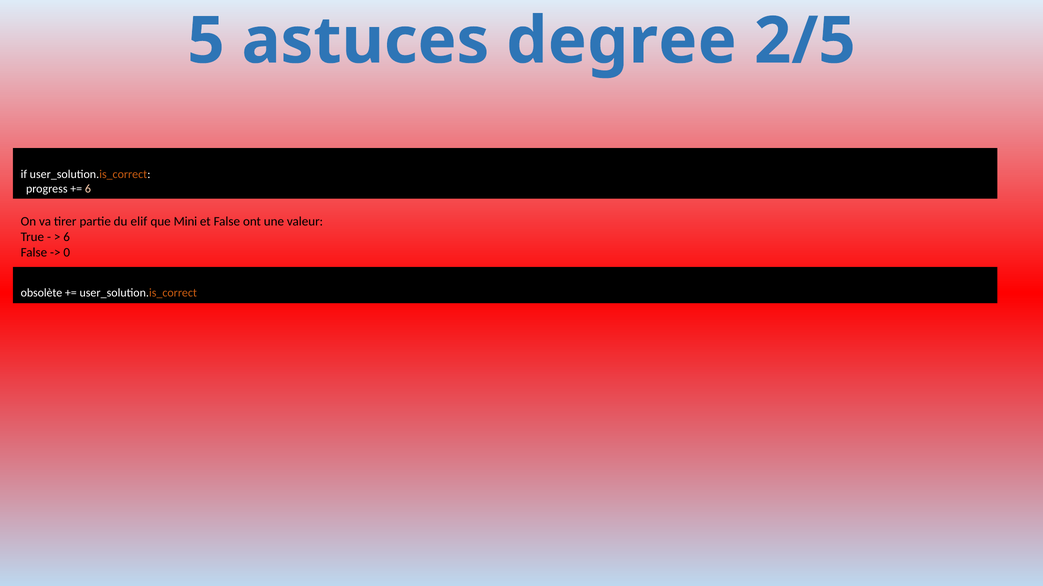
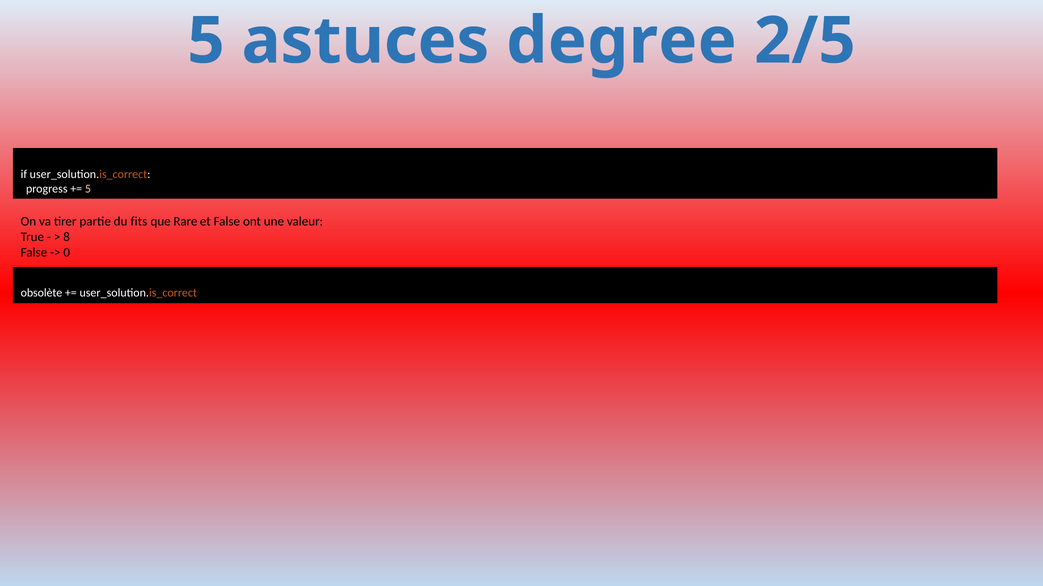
6: 6 -> 5 (88, 189)
elif: elif -> fits (139, 222)
Mini: Mini -> Rare (185, 222)
6: 6 -> 8 (67, 237)
